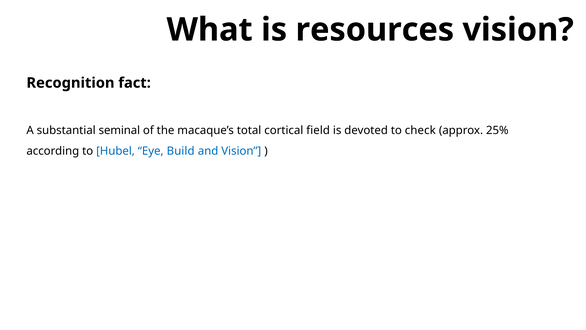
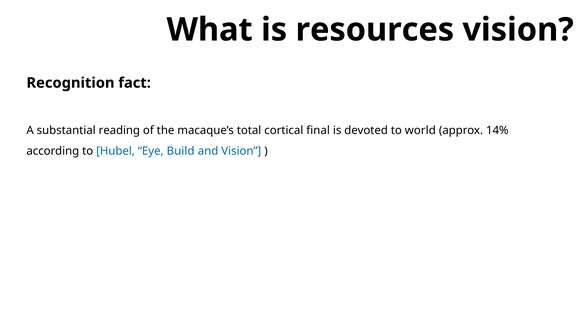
seminal: seminal -> reading (119, 130)
field: field -> final (318, 130)
check: check -> world (420, 130)
25%: 25% -> 14% (497, 130)
